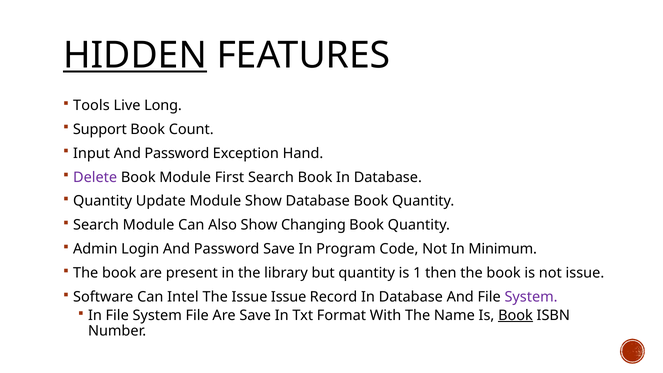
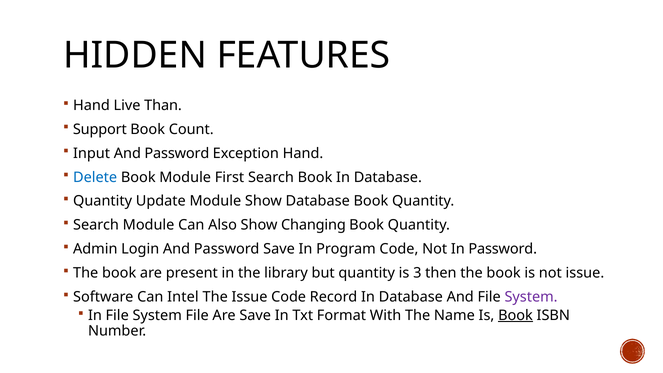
HIDDEN underline: present -> none (135, 56)
Tools: Tools -> Hand (91, 105)
Long: Long -> Than (163, 105)
Delete colour: purple -> blue (95, 177)
In Minimum: Minimum -> Password (503, 249)
1: 1 -> 3 (417, 273)
Issue Issue: Issue -> Code (289, 297)
